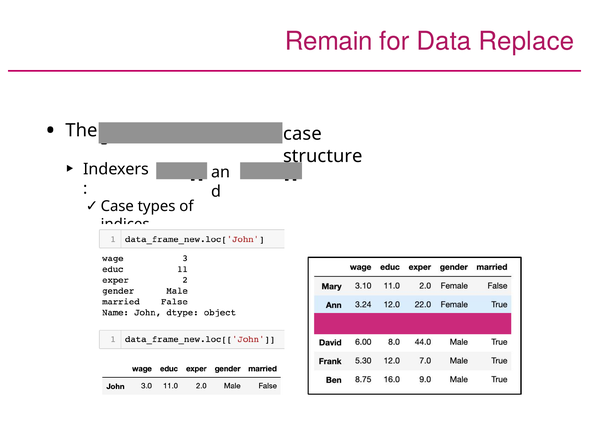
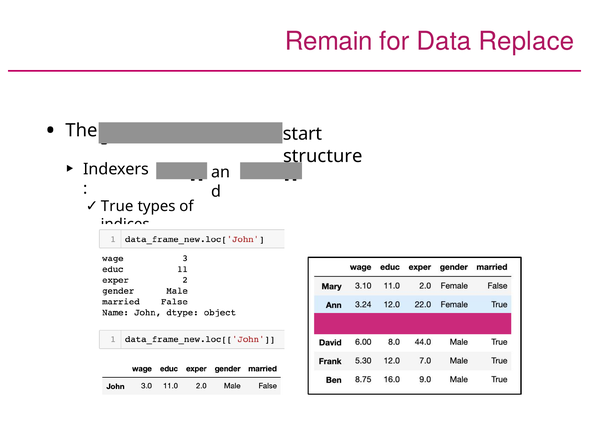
case: case -> start (303, 134)
Case: Case -> True (117, 206)
